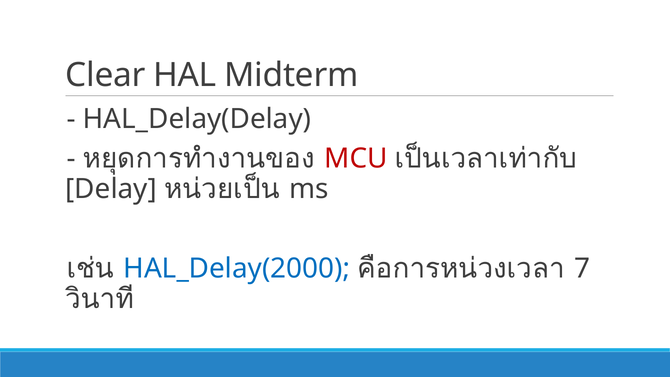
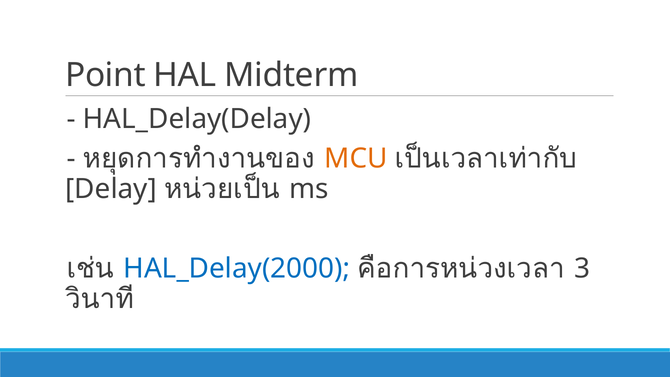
Clear: Clear -> Point (105, 75)
MCU colour: red -> orange (356, 159)
7: 7 -> 3 (582, 269)
